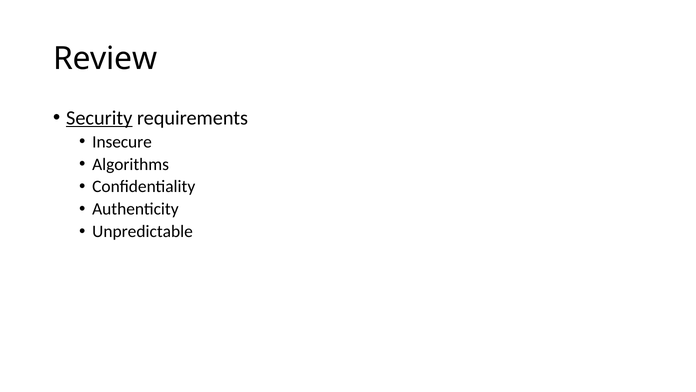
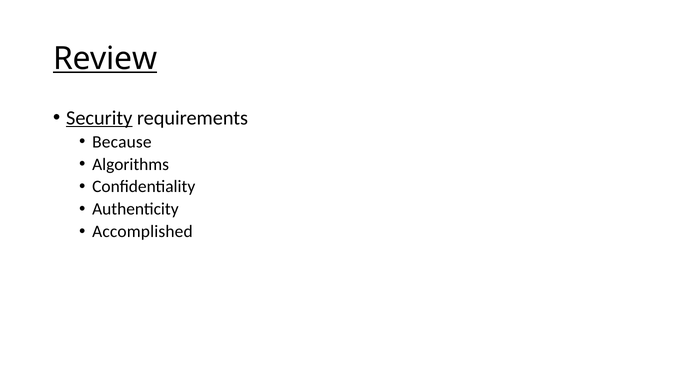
Review underline: none -> present (105, 58)
Insecure: Insecure -> Because (122, 142)
Unpredictable: Unpredictable -> Accomplished (142, 231)
